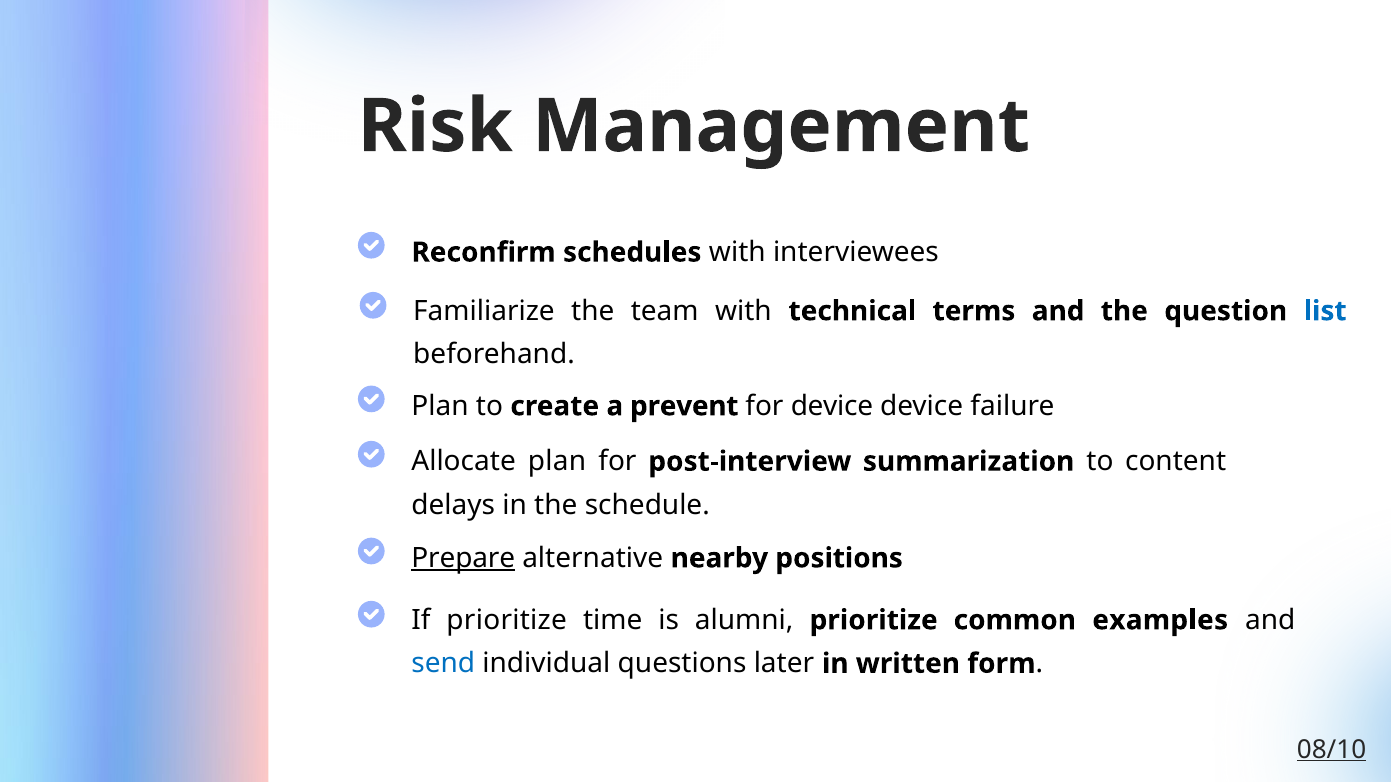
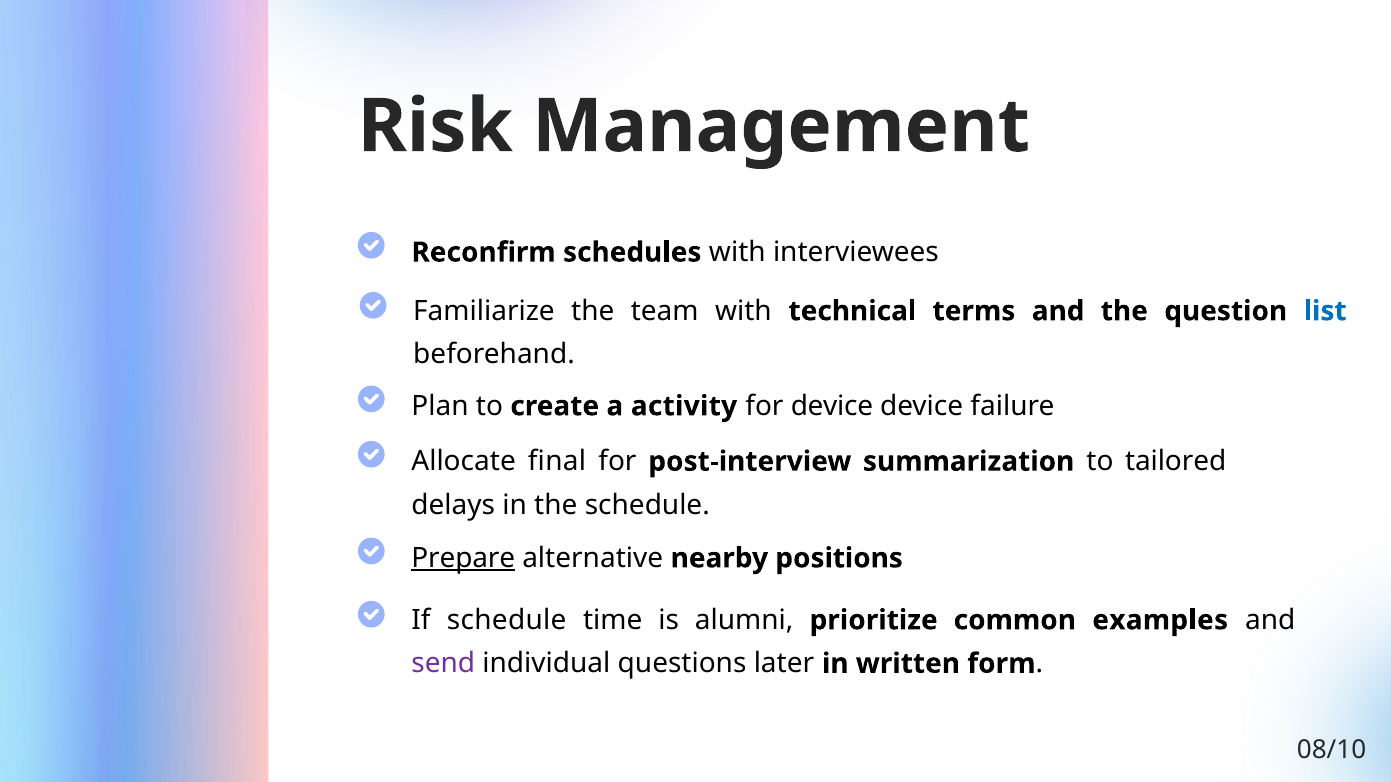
prevent: prevent -> activity (684, 406)
Allocate plan: plan -> final (557, 462)
content: content -> tailored (1176, 462)
If prioritize: prioritize -> schedule (507, 620)
send colour: blue -> purple (443, 664)
08/10 underline: present -> none (1332, 750)
